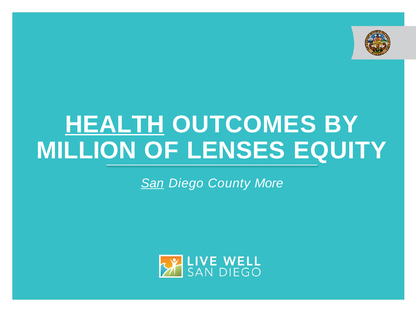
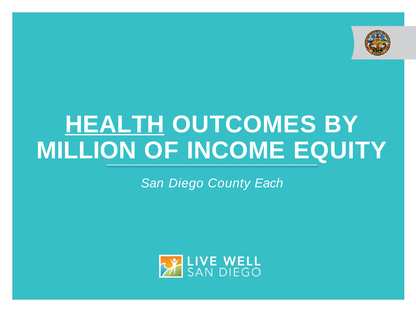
LENSES: LENSES -> INCOME (236, 151)
San underline: present -> none (152, 183)
More: More -> Each (269, 183)
